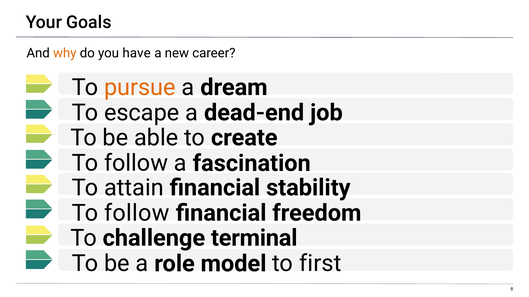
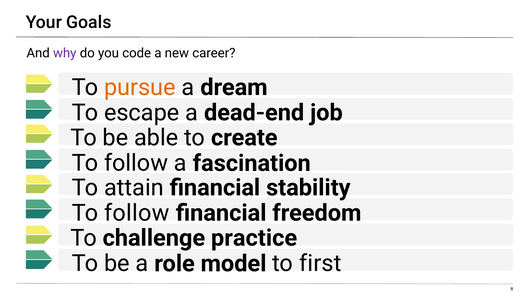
why colour: orange -> purple (65, 53)
have: have -> code (137, 53)
terminal: terminal -> practice (254, 238)
